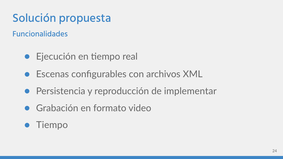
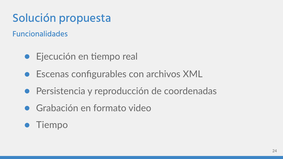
implementar: implementar -> coordenadas (190, 91)
